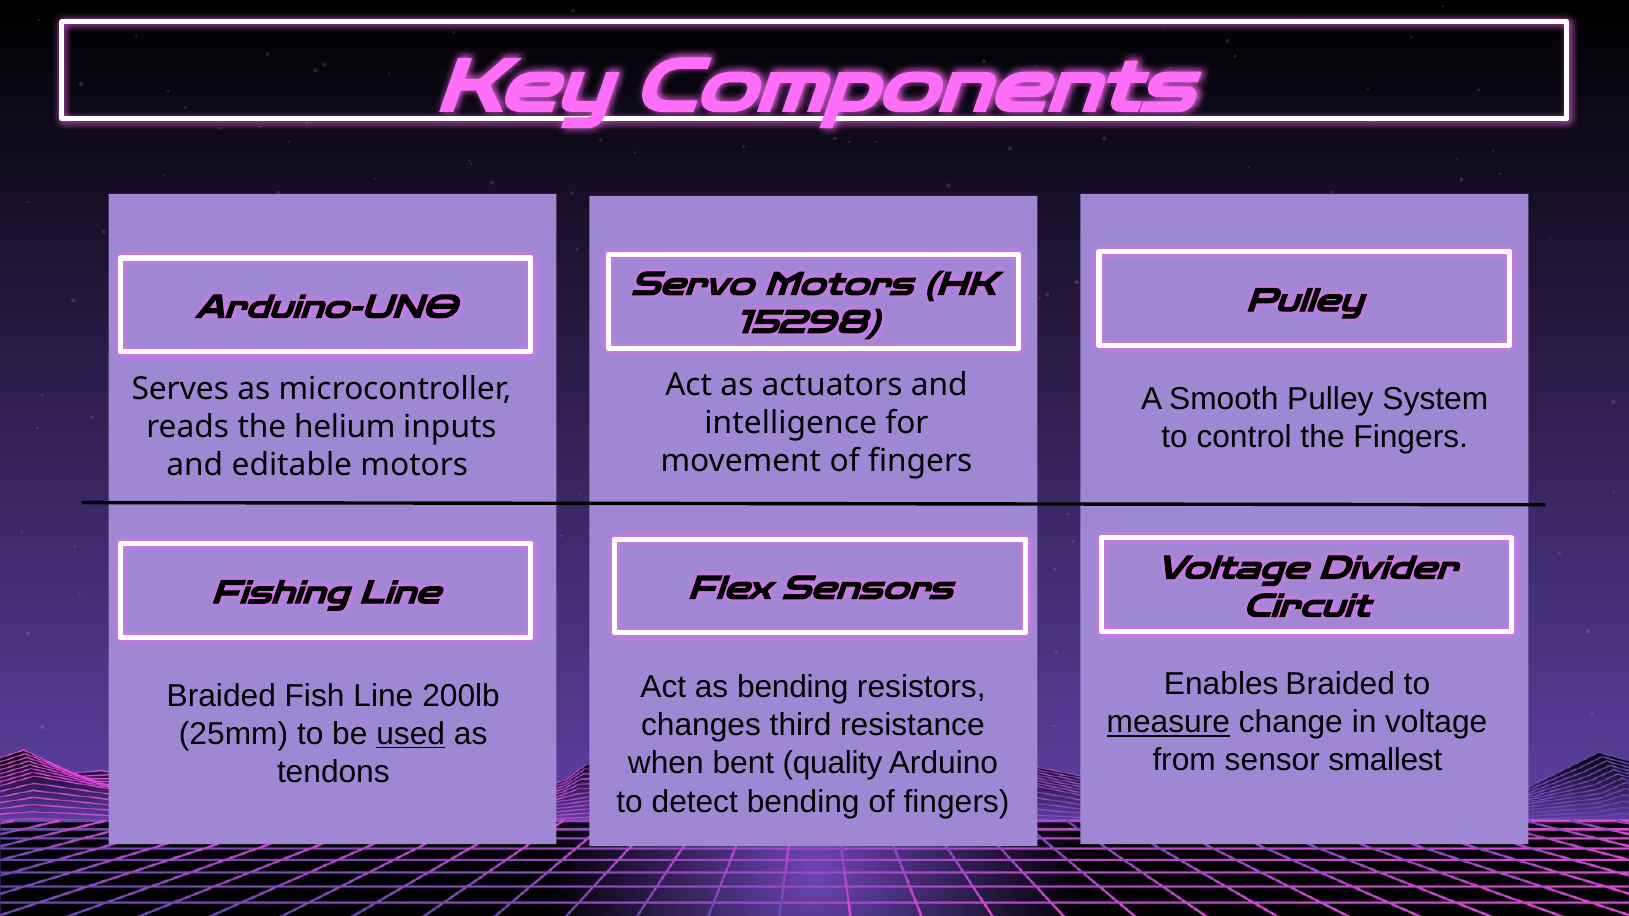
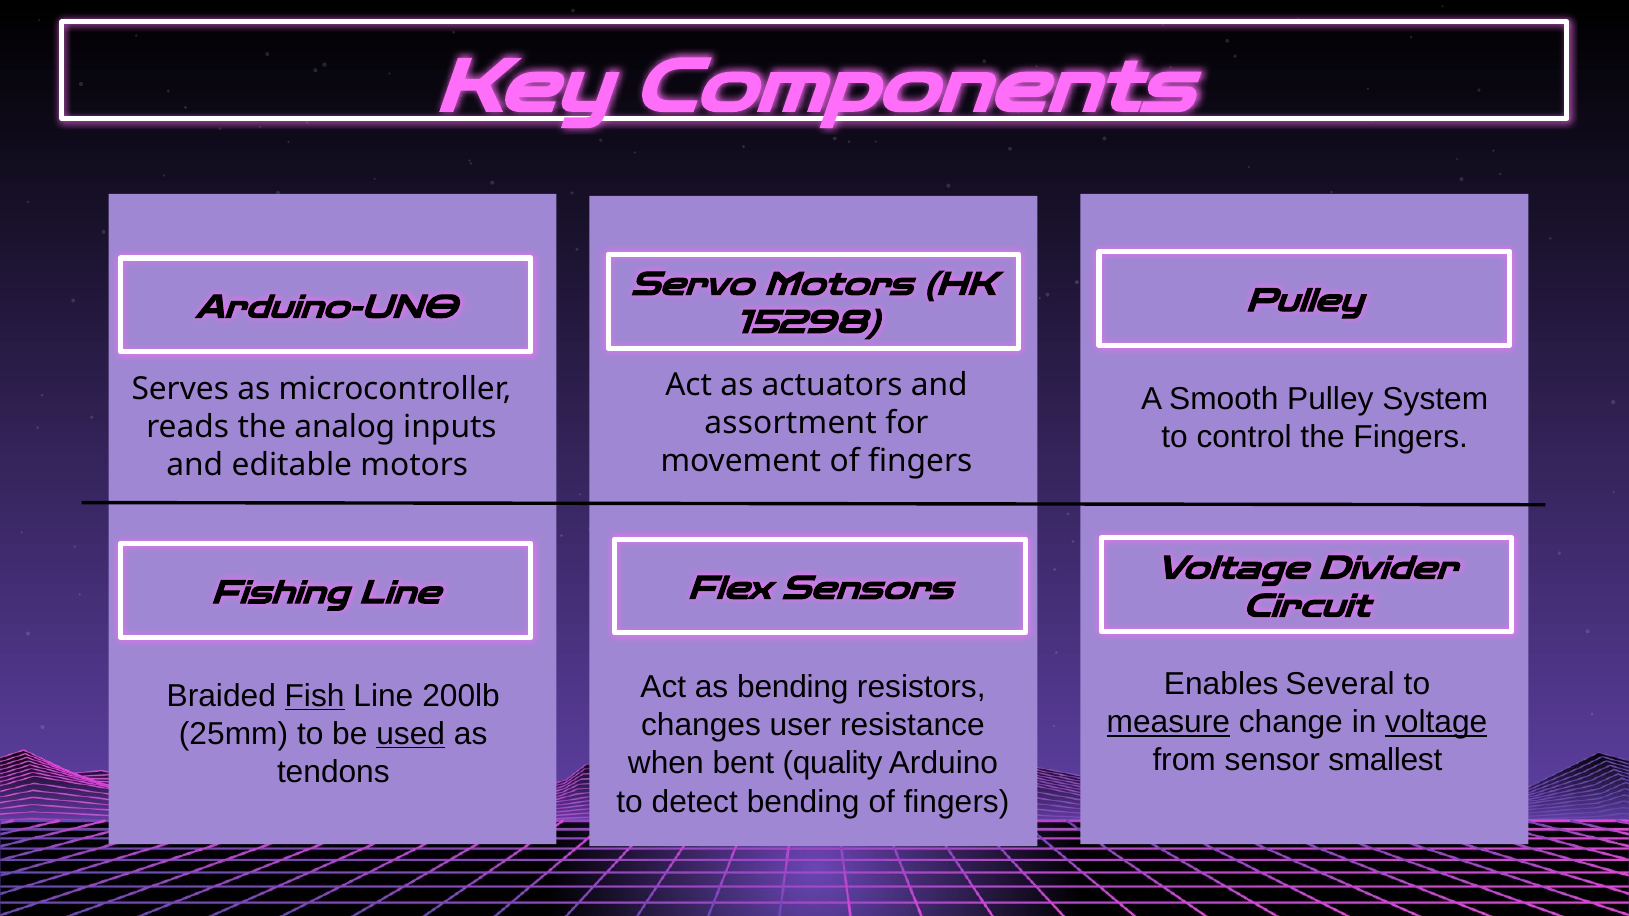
intelligence: intelligence -> assortment (791, 423)
helium: helium -> analog (345, 427)
Enables Braided: Braided -> Several (1340, 685)
Fish underline: none -> present (315, 696)
voltage underline: none -> present (1436, 723)
third: third -> user (801, 726)
